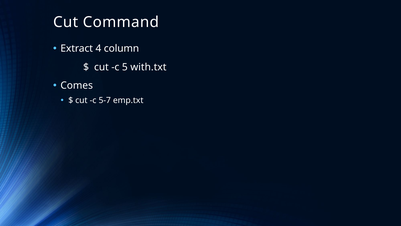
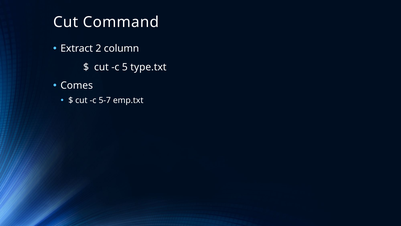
4: 4 -> 2 (98, 49)
with.txt: with.txt -> type.txt (148, 67)
